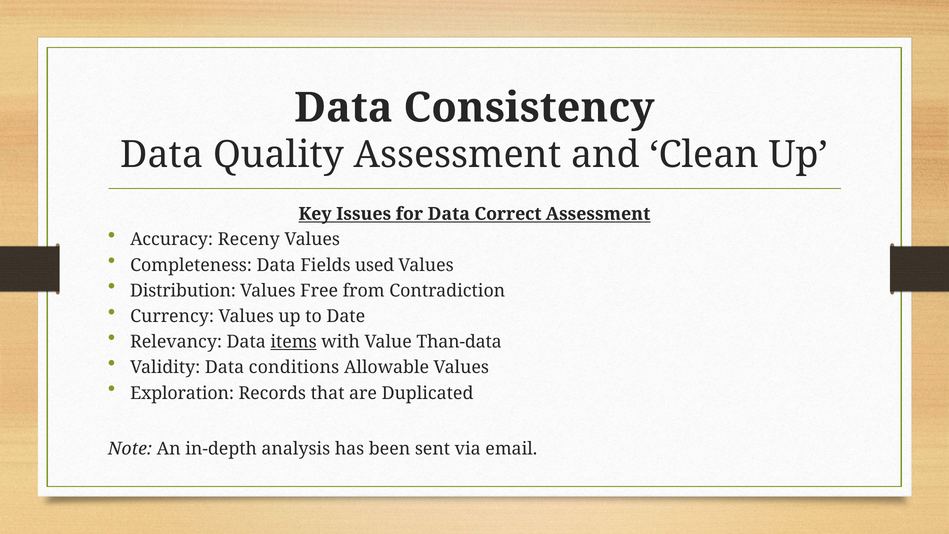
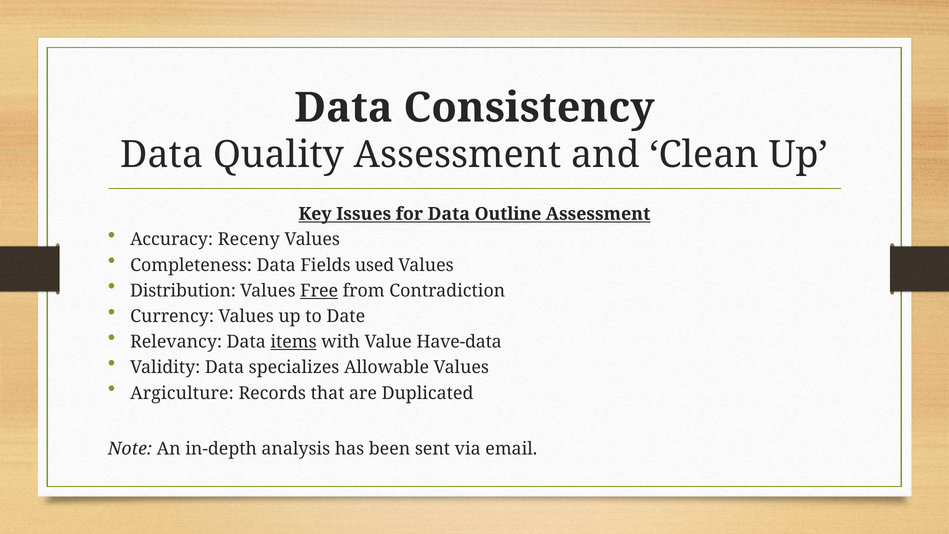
Correct: Correct -> Outline (508, 214)
Free underline: none -> present (319, 291)
Than-data: Than-data -> Have-data (459, 342)
conditions: conditions -> specializes (294, 367)
Exploration: Exploration -> Argiculture (182, 393)
